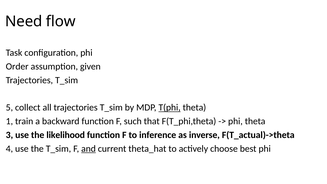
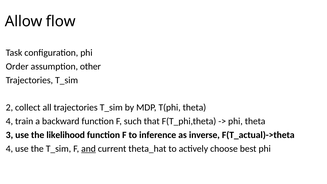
Need: Need -> Allow (24, 21)
given: given -> other (90, 66)
5: 5 -> 2 (9, 108)
T(phi underline: present -> none (170, 108)
1: 1 -> 4 (9, 121)
